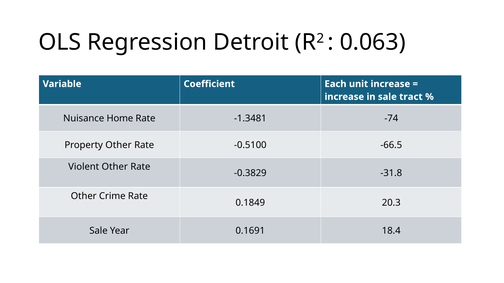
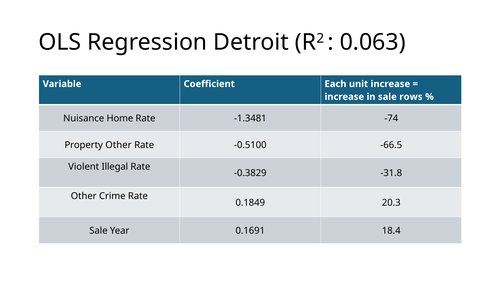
tract: tract -> rows (411, 97)
Violent Other: Other -> Illegal (115, 167)
